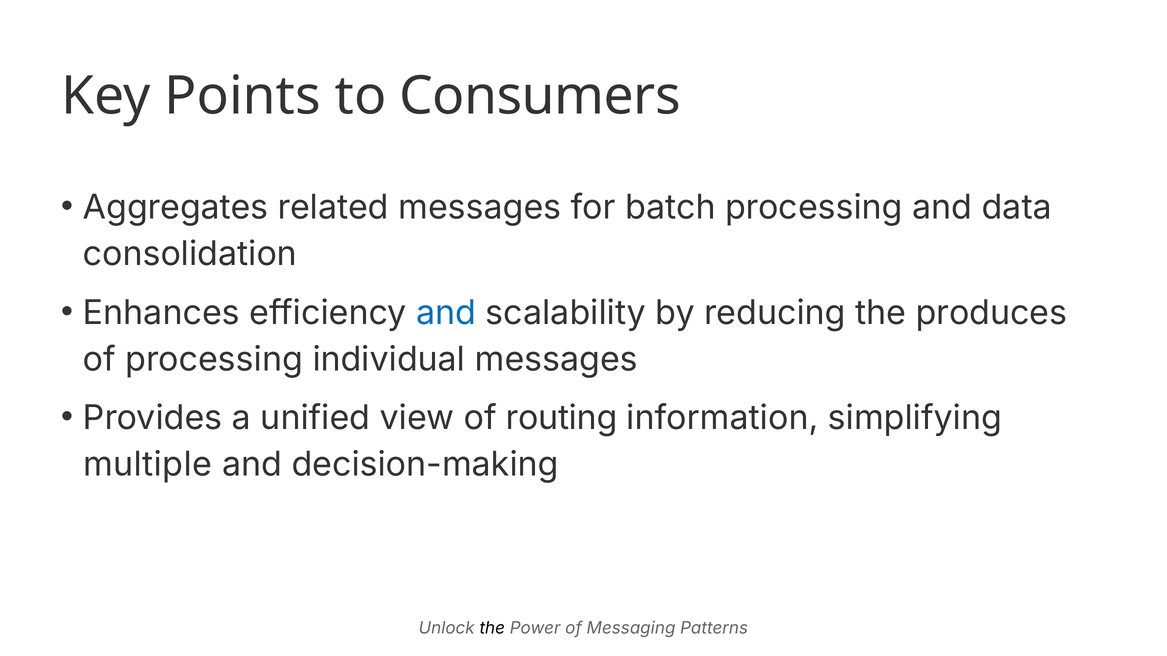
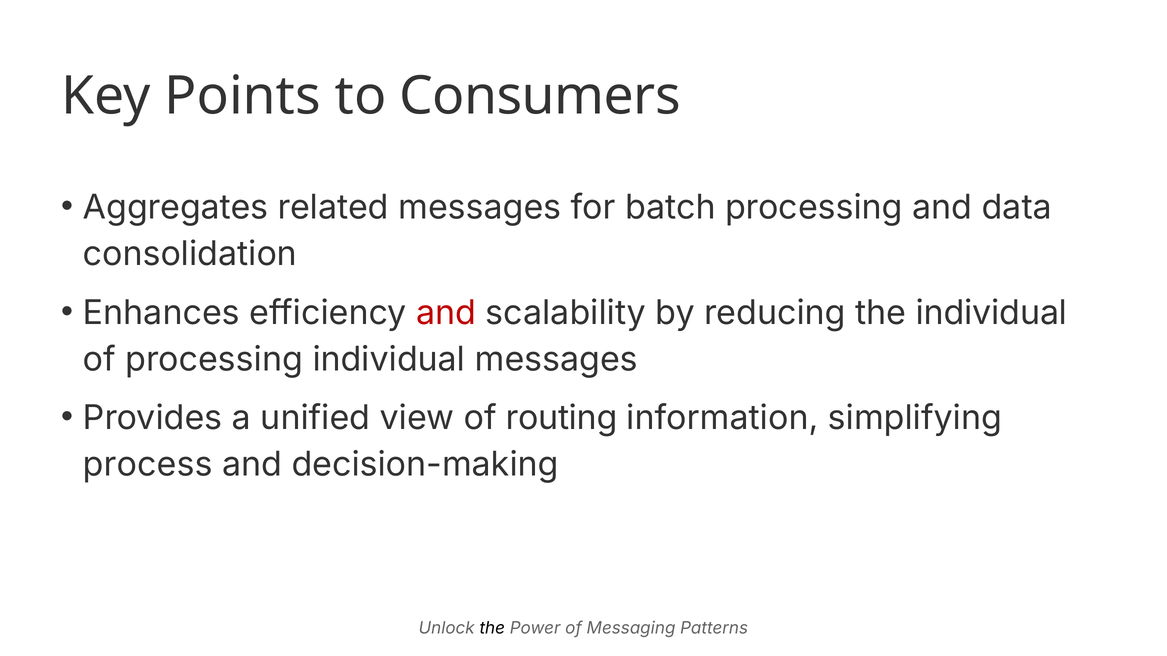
and colour: blue -> red (446, 313)
the produces: produces -> individual (991, 313)
multiple: multiple -> process (148, 465)
